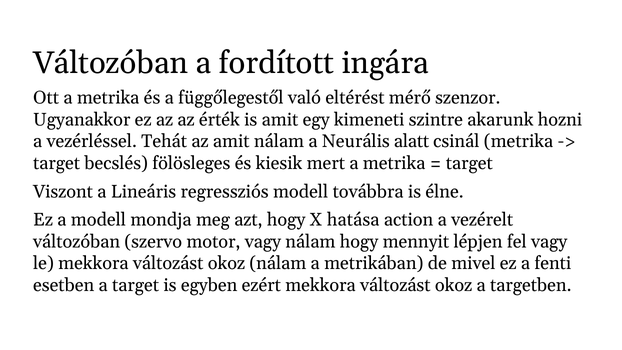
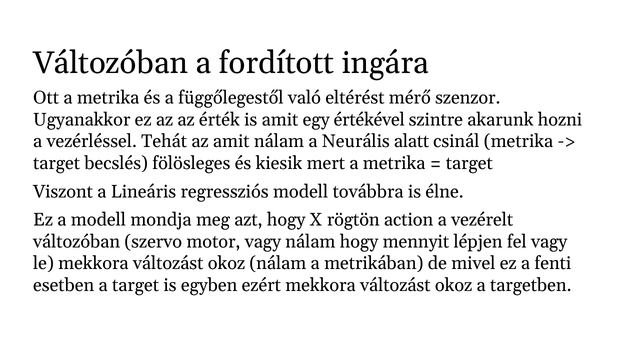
kimeneti: kimeneti -> értékével (369, 120)
hatása: hatása -> rögtön (353, 220)
